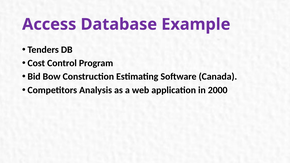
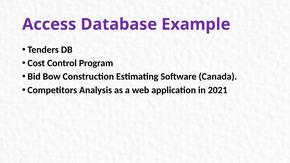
2000: 2000 -> 2021 (218, 90)
